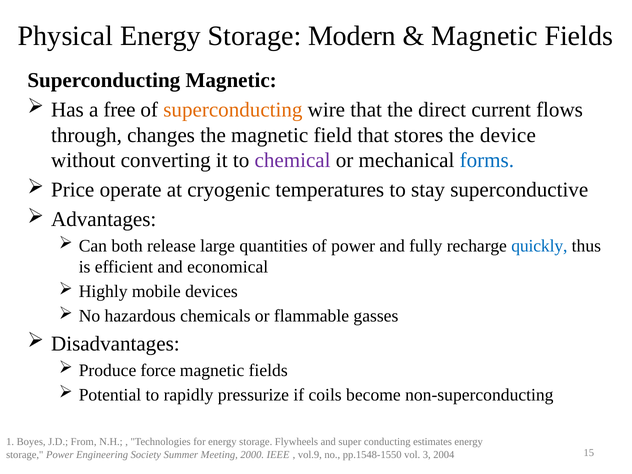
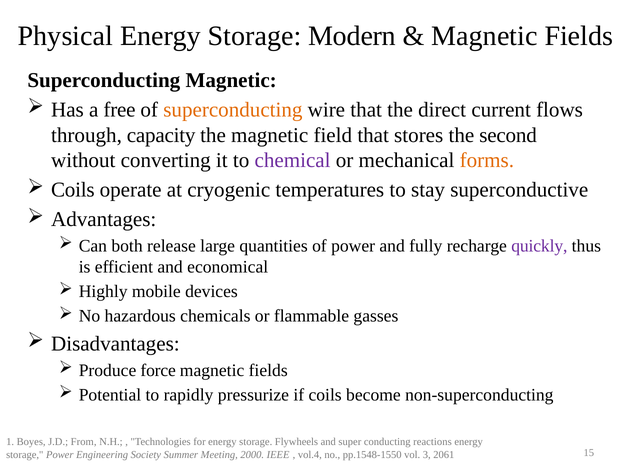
changes: changes -> capacity (161, 135)
device: device -> second (508, 135)
forms colour: blue -> orange (487, 161)
Price: Price -> Coils (73, 190)
quickly colour: blue -> purple (539, 246)
estimates: estimates -> reactions (432, 442)
vol.9: vol.9 -> vol.4 (310, 455)
2004: 2004 -> 2061 (444, 455)
